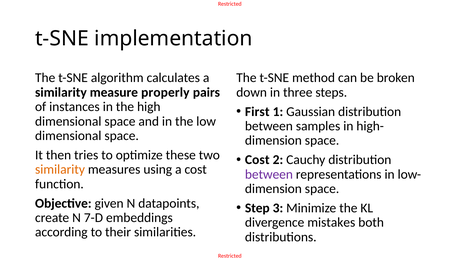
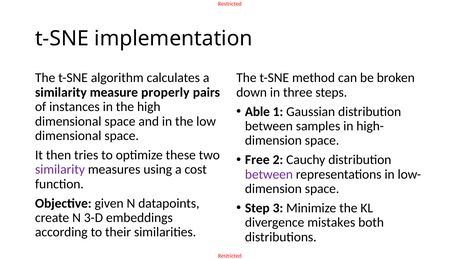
First: First -> Able (257, 111)
Cost: Cost -> Free (257, 160)
similarity colour: orange -> purple (60, 169)
7-D: 7-D -> 3-D (93, 218)
